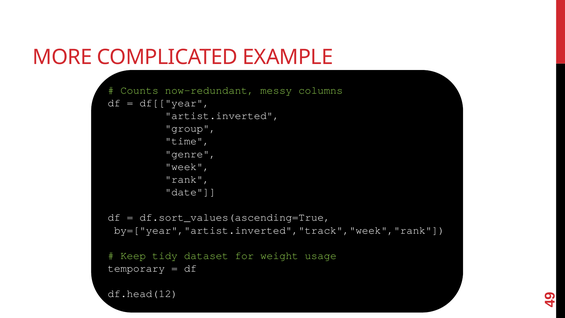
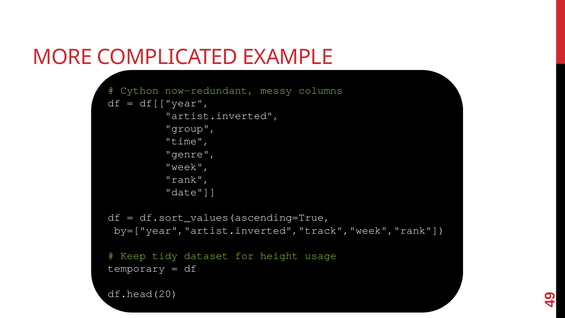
Counts: Counts -> Cython (140, 90)
weight: weight -> height (279, 255)
df.head(12: df.head(12 -> df.head(20 (143, 294)
